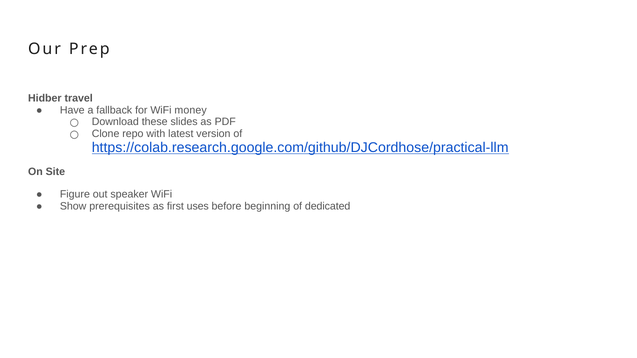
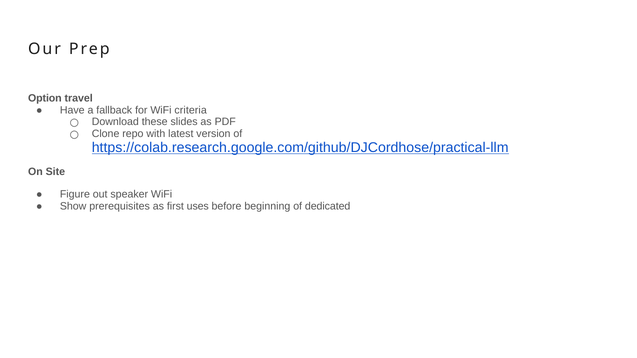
Hidber: Hidber -> Option (45, 98)
money: money -> criteria (191, 110)
